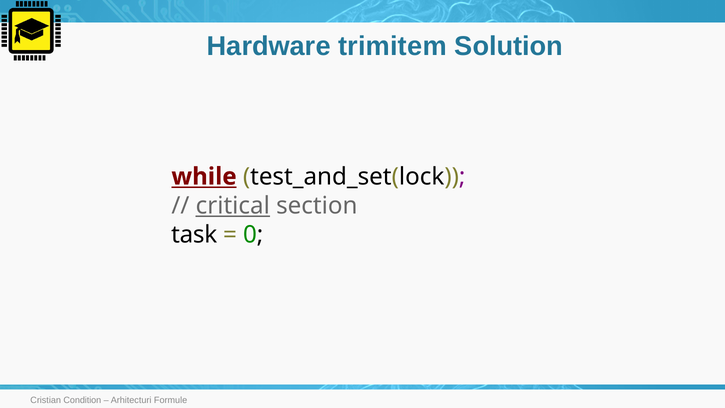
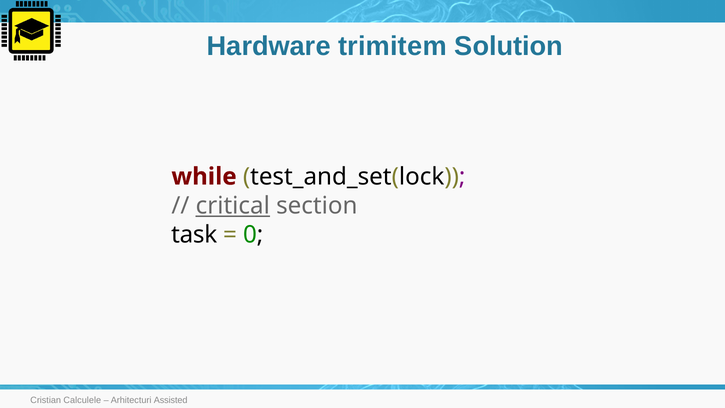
while underline: present -> none (204, 177)
Condition: Condition -> Calculele (82, 400)
Formule: Formule -> Assisted (171, 400)
